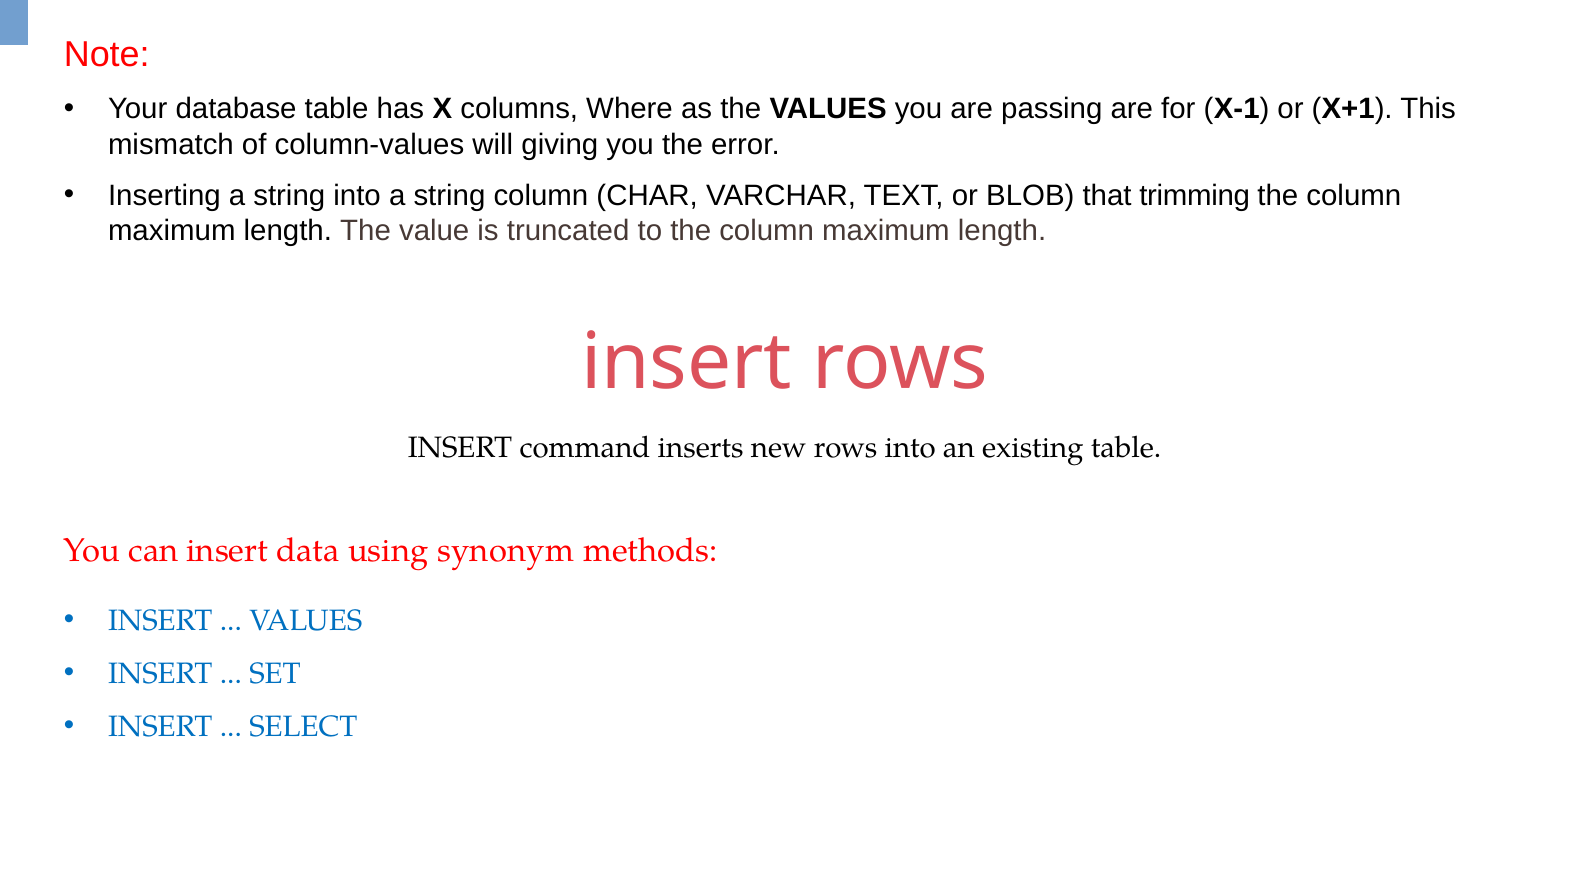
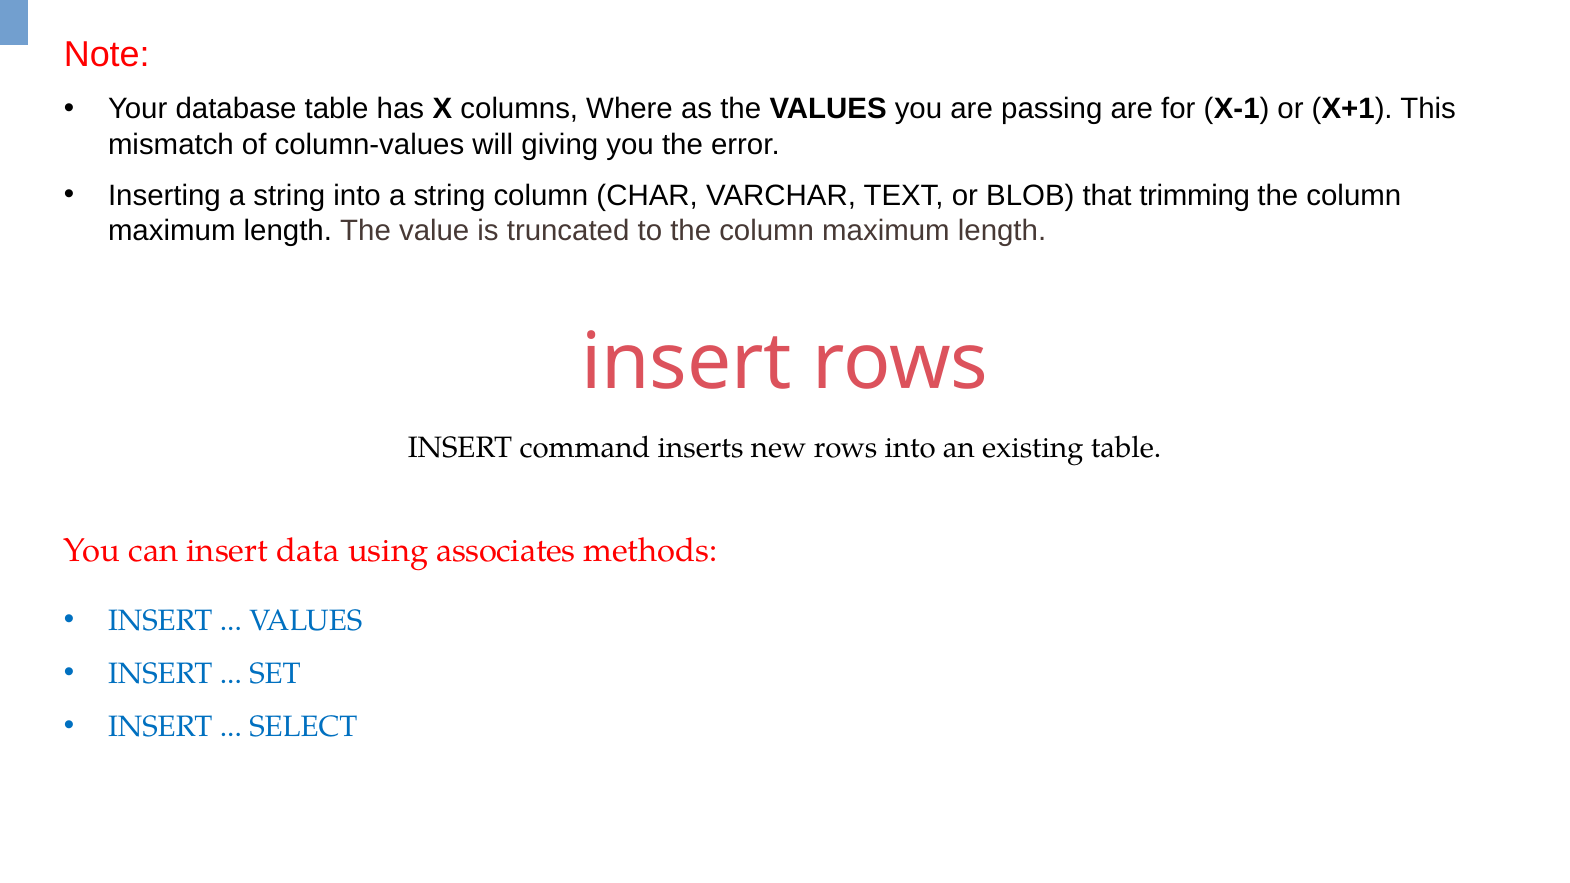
synonym: synonym -> associates (506, 550)
